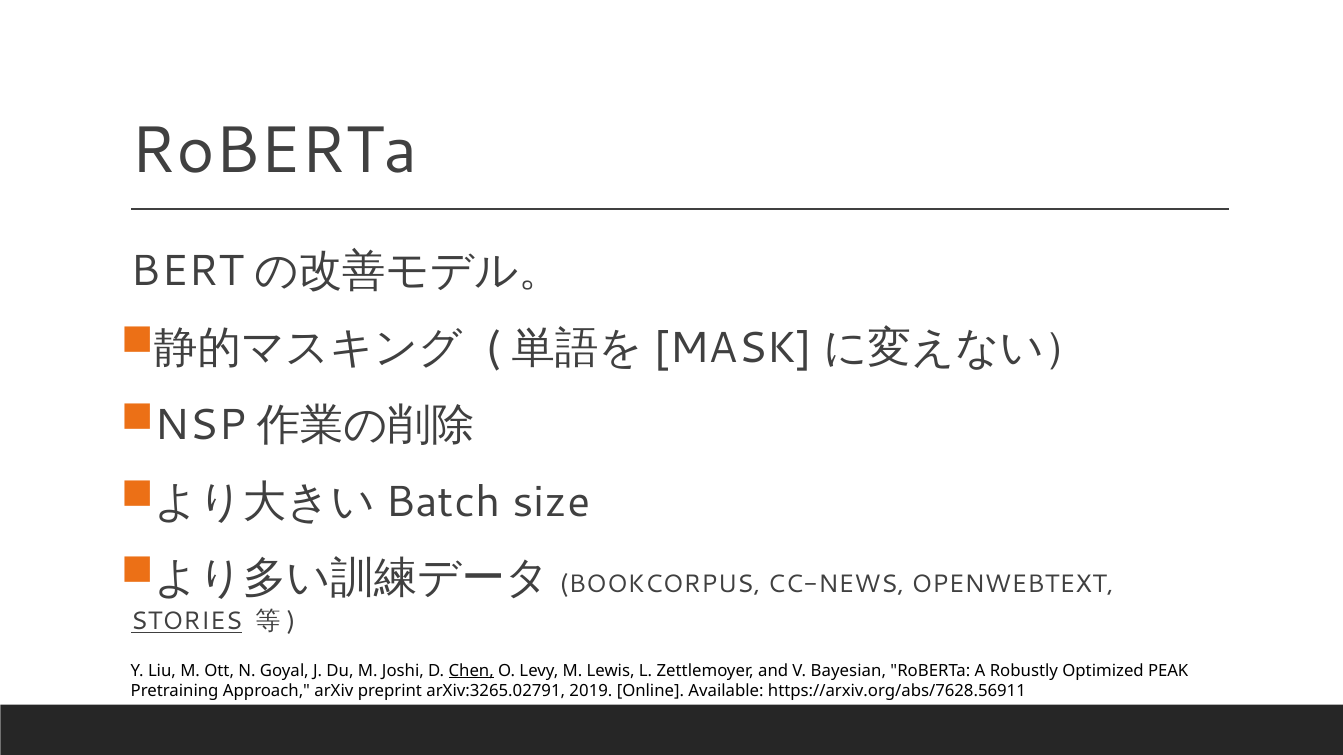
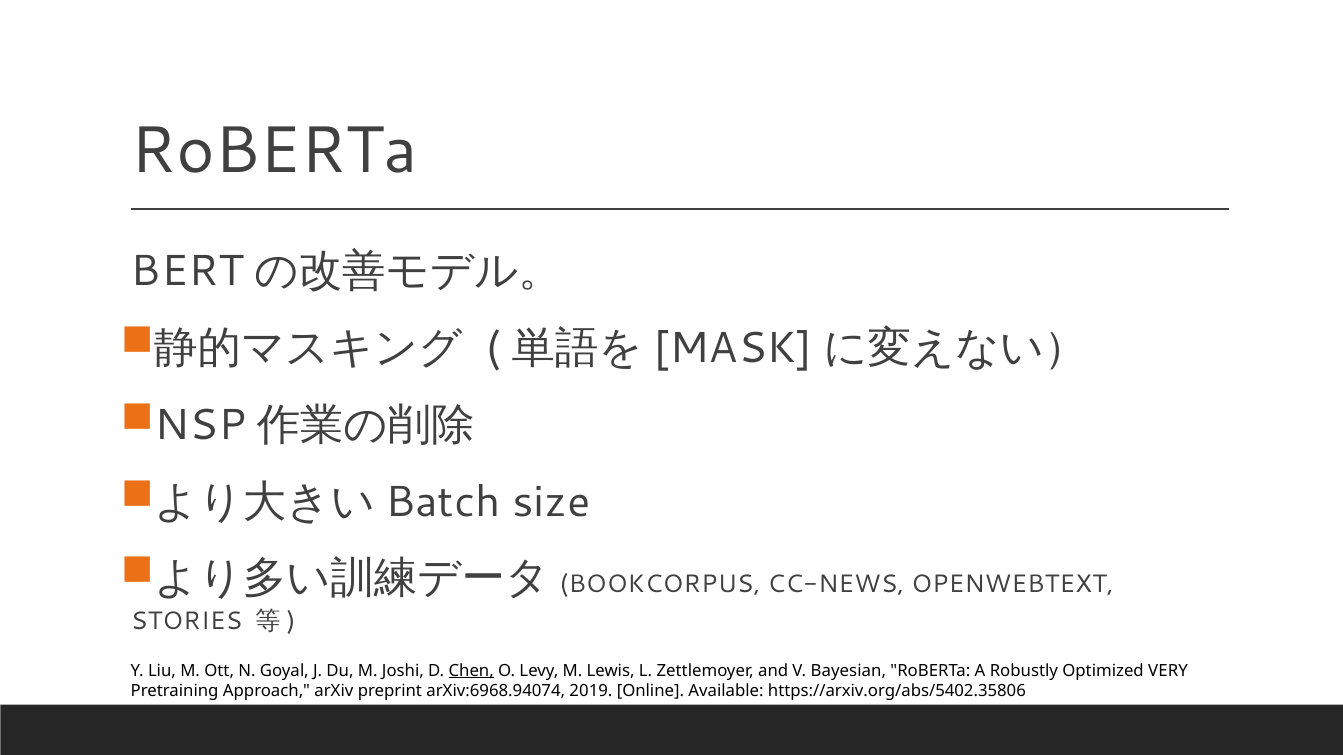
STORIES underline: present -> none (187, 622)
PEAK: PEAK -> VERY (1168, 671)
arXiv:3265.02791: arXiv:3265.02791 -> arXiv:6968.94074 (496, 691)
https://arxiv.org/abs/7628.56911: https://arxiv.org/abs/7628.56911 -> https://arxiv.org/abs/5402.35806 (897, 691)
